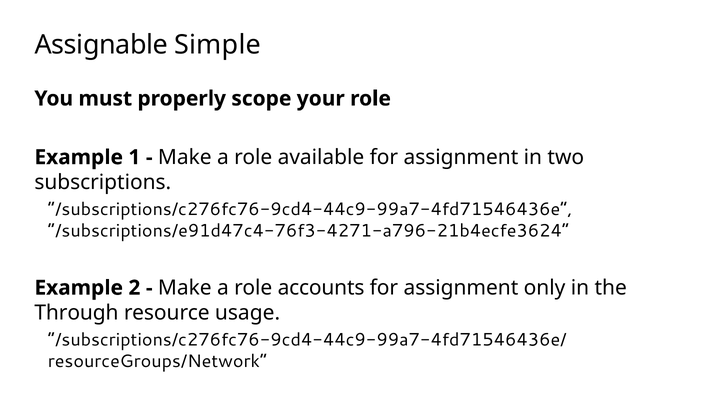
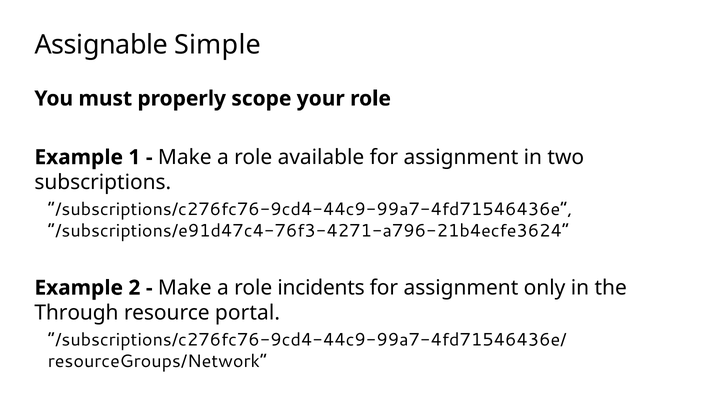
accounts: accounts -> incidents (321, 288)
usage: usage -> portal (248, 313)
